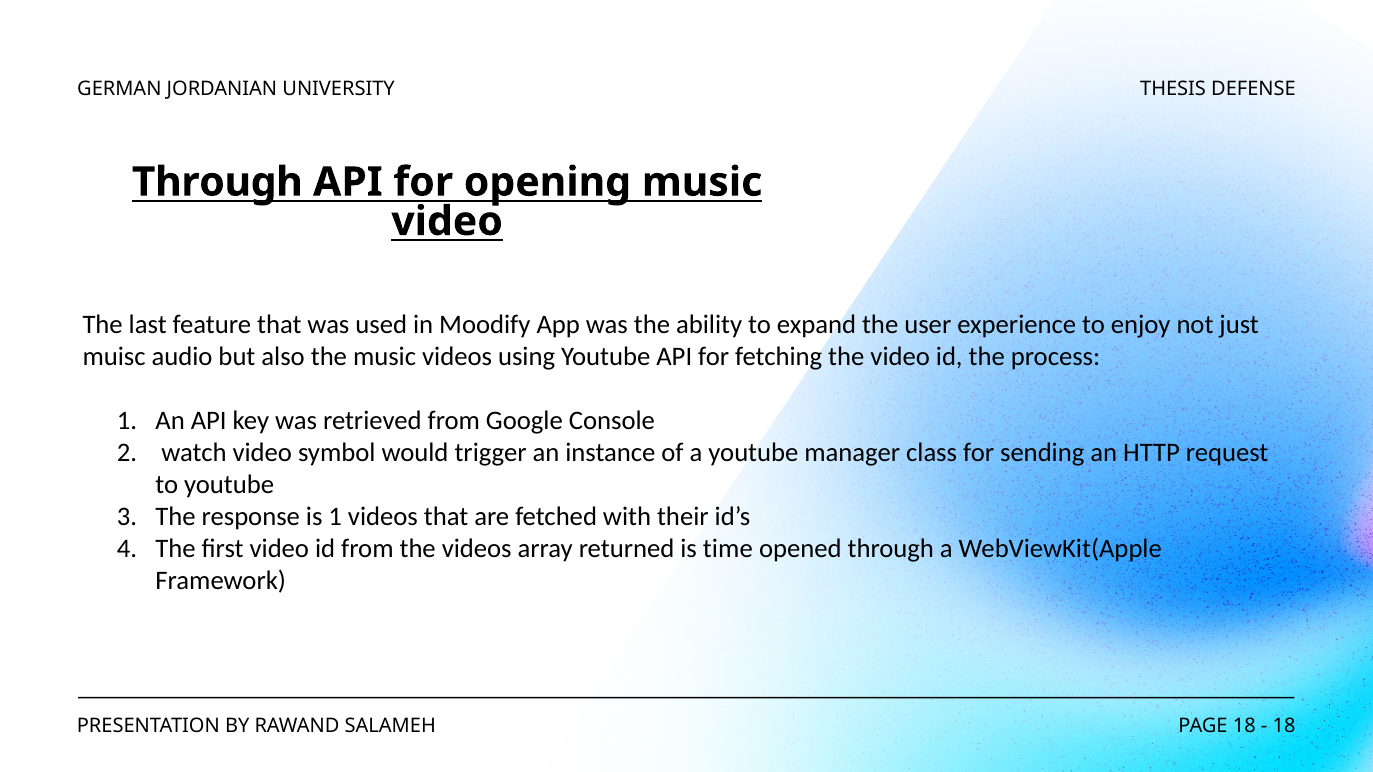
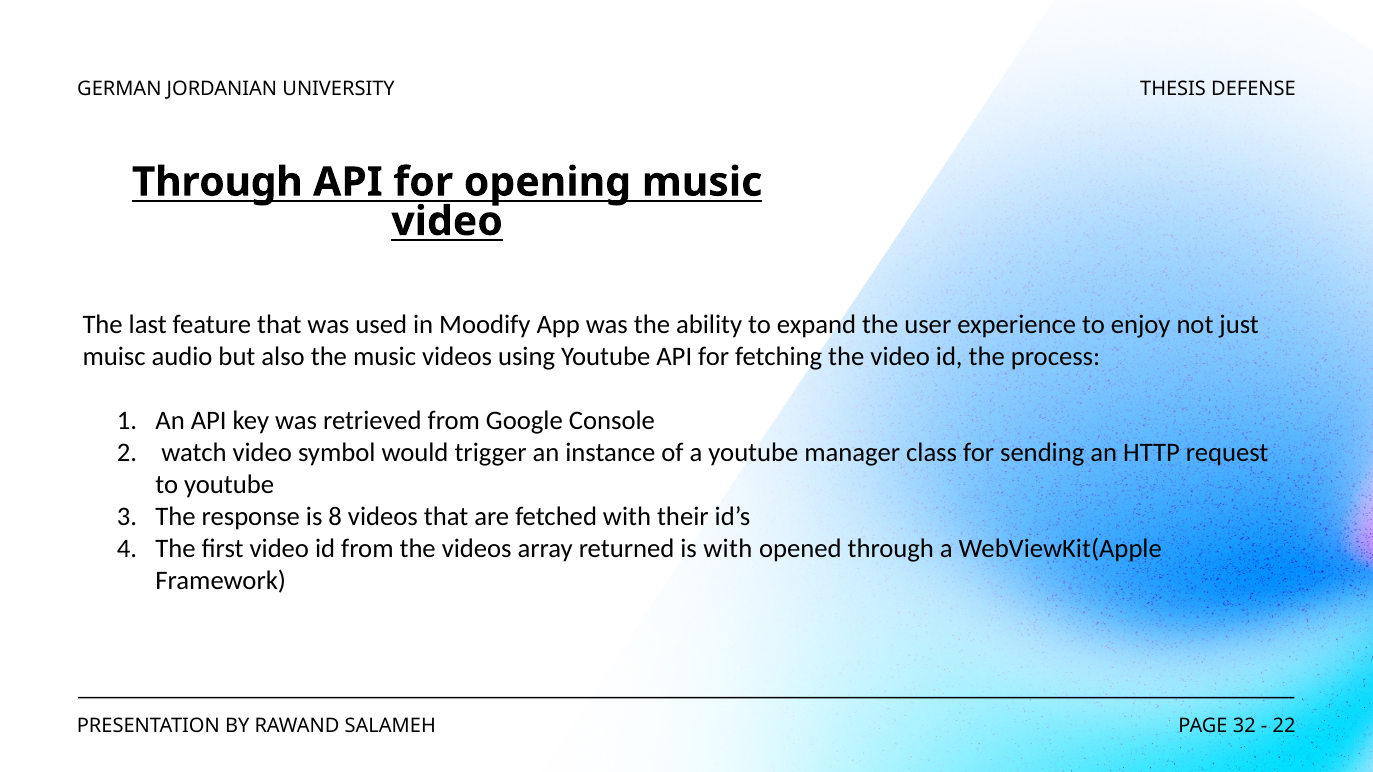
is 1: 1 -> 8 (335, 517)
is time: time -> with (728, 549)
PAGE 18: 18 -> 32 (1244, 726)
18: 18 -> 22 (1284, 726)
